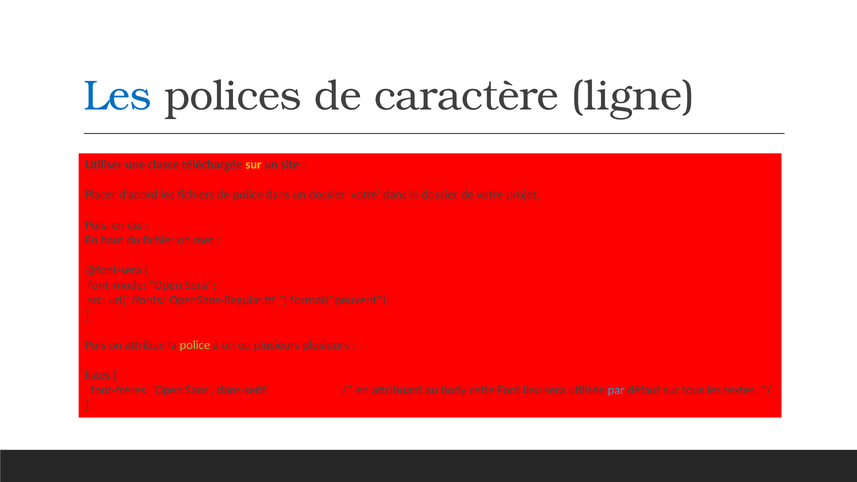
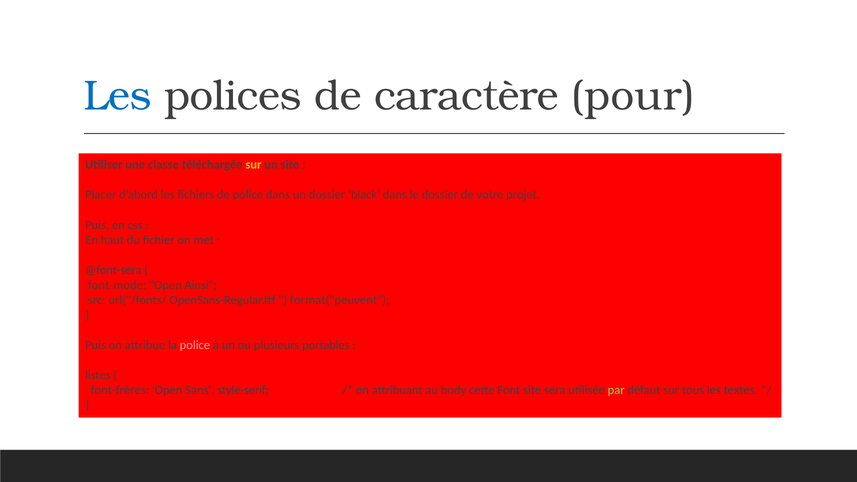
ligne: ligne -> pour (633, 96)
dossier votre: votre -> black (364, 195)
Open Sera: Sera -> Ainsi (201, 285)
police colour: light green -> pink (195, 345)
plusieurs plusieurs: plusieurs -> portables (326, 345)
dans-serif: dans-serif -> style-serif (243, 390)
Font lieu: lieu -> site (532, 390)
par colour: light blue -> light green (616, 390)
